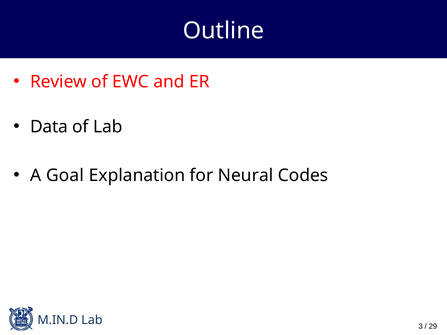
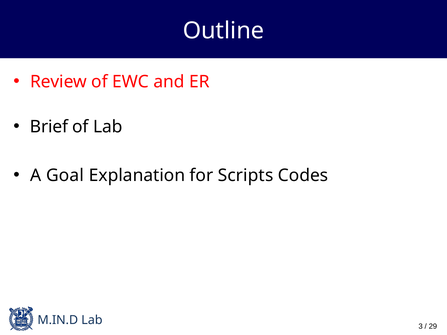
Data: Data -> Brief (49, 127)
Neural: Neural -> Scripts (246, 176)
